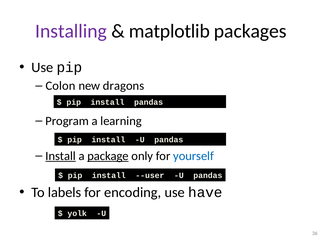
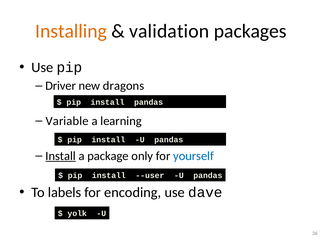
Installing colour: purple -> orange (71, 31)
matplotlib: matplotlib -> validation (169, 31)
Colon: Colon -> Driver (61, 86)
Program: Program -> Variable (67, 121)
package underline: present -> none (108, 156)
have: have -> dave (205, 193)
